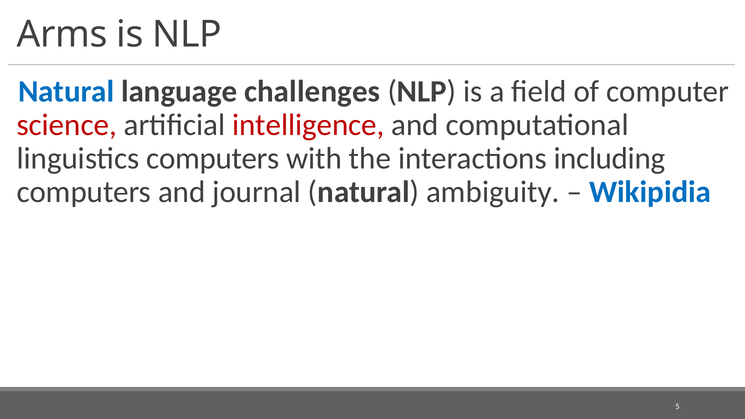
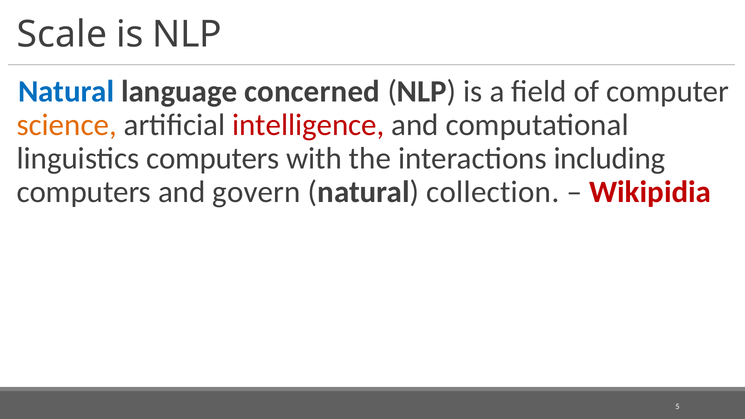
Arms: Arms -> Scale (62, 34)
challenges: challenges -> concerned (312, 92)
science colour: red -> orange (67, 125)
journal: journal -> govern (257, 192)
ambiguity: ambiguity -> collection (493, 192)
Wikipidia colour: blue -> red (650, 192)
